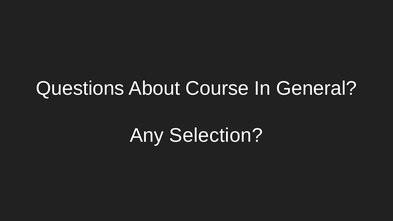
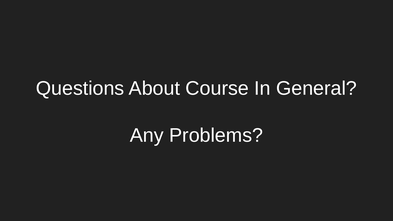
Selection: Selection -> Problems (216, 135)
